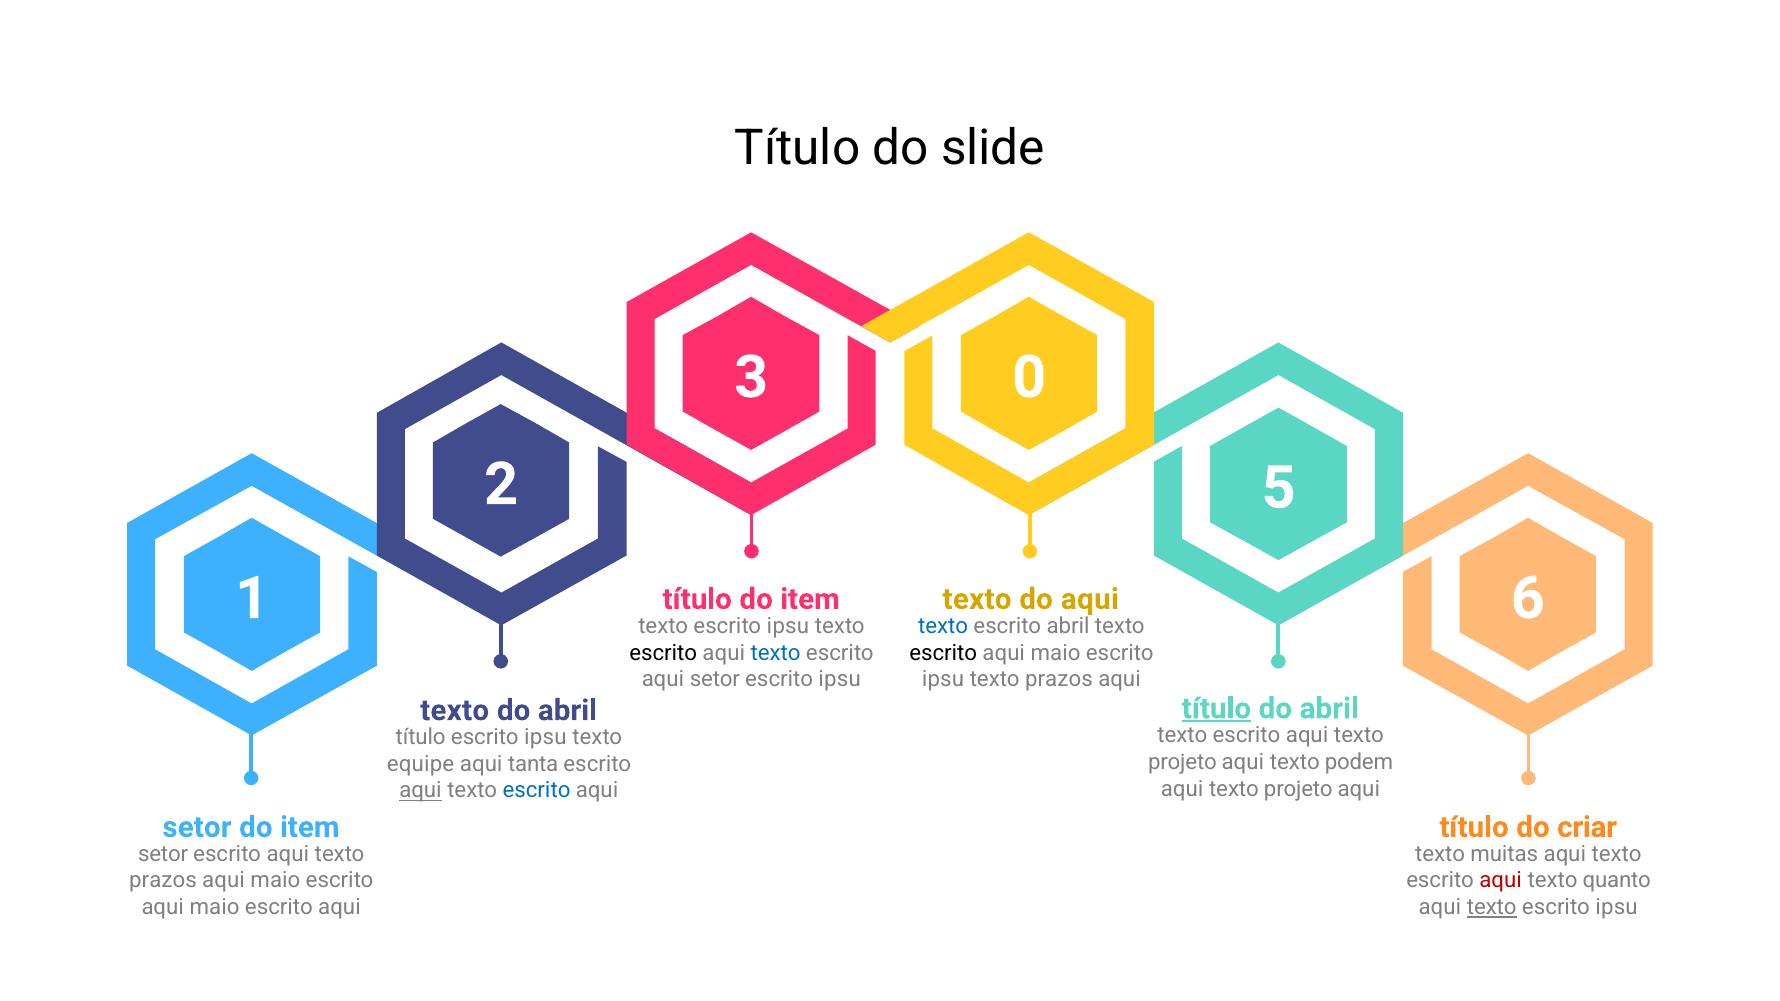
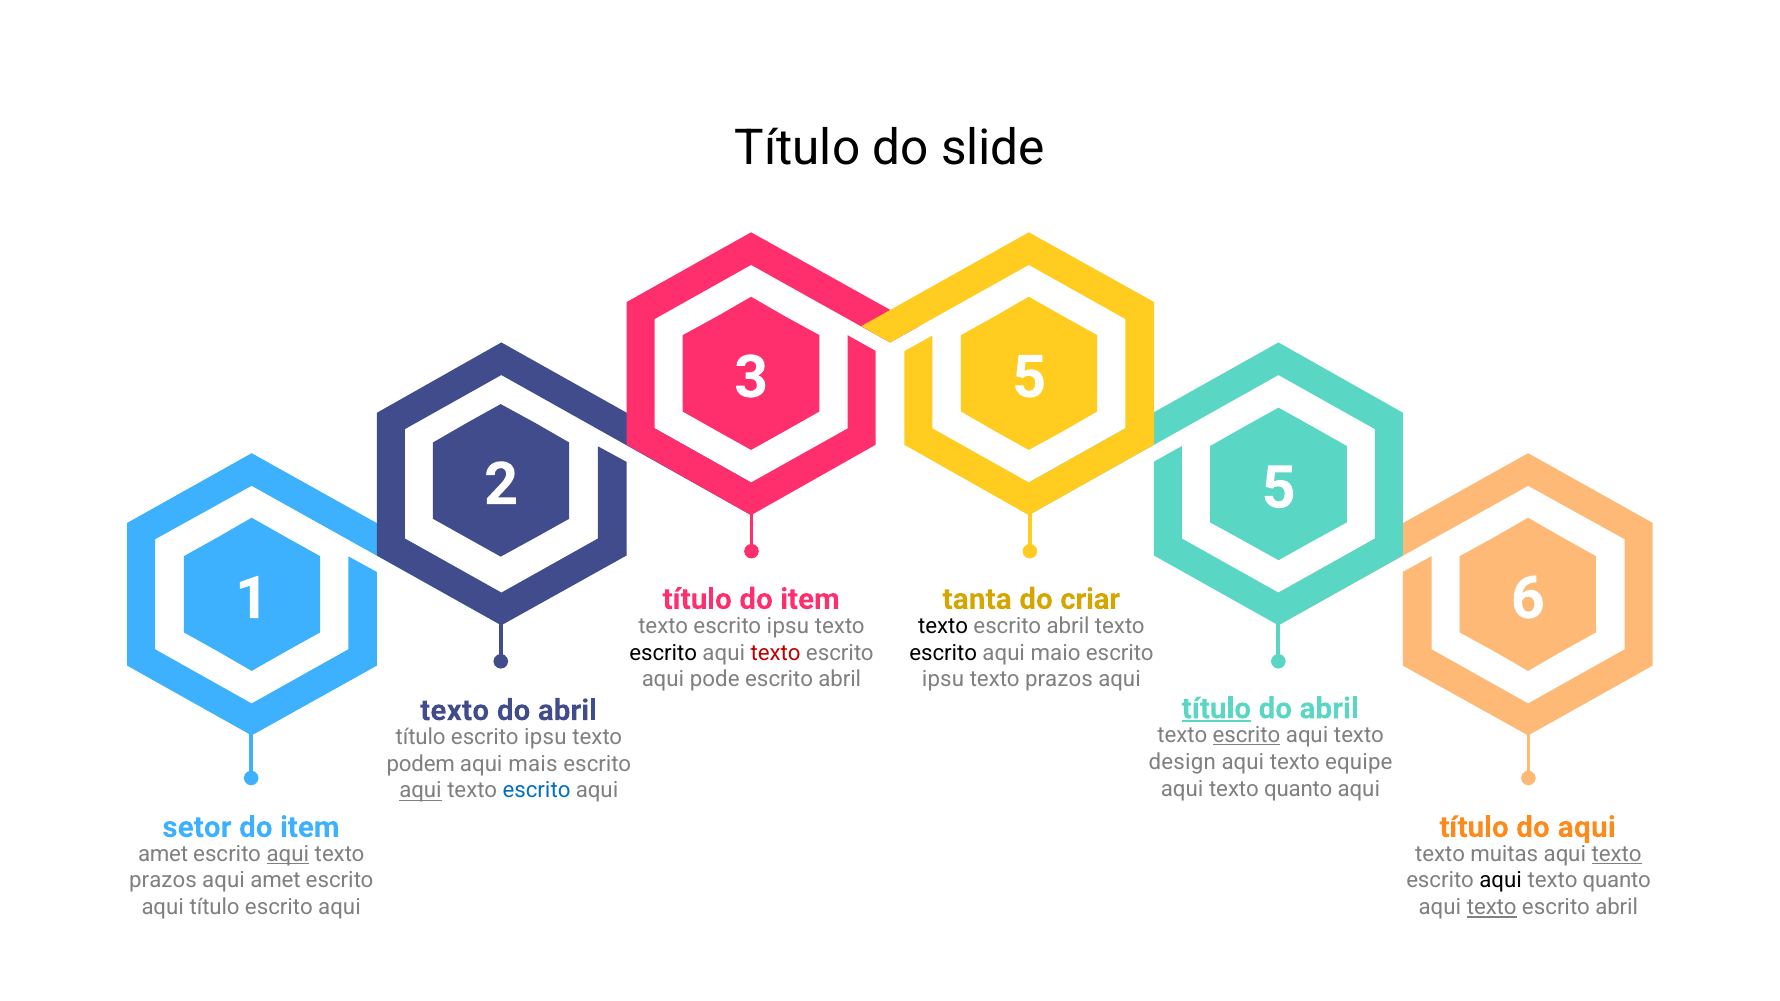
0: 0 -> 5 (1029, 378)
texto: texto -> tanta (977, 599)
do aqui: aqui -> criar (1090, 599)
texto colour: blue -> black (943, 626)
texto colour: blue -> red (776, 653)
setor: setor -> pode (715, 680)
ipsu: ipsu -> abril (840, 680)
escrito underline: none -> present (1246, 735)
projeto: projeto -> design (1182, 762)
podem: podem -> equipe (1359, 762)
equipe: equipe -> podem (421, 764)
tanta: tanta -> mais (533, 764)
projeto: projeto -> quanto (1298, 789)
do criar: criar -> aqui (1587, 827)
setor: setor -> amet (163, 854)
aqui underline: none -> present (288, 854)
texto underline: none -> present (1617, 854)
maio: maio -> amet (276, 881)
aqui colour: red -> black (1501, 881)
maio: maio -> título (215, 908)
ipsu: ipsu -> abril (1617, 908)
